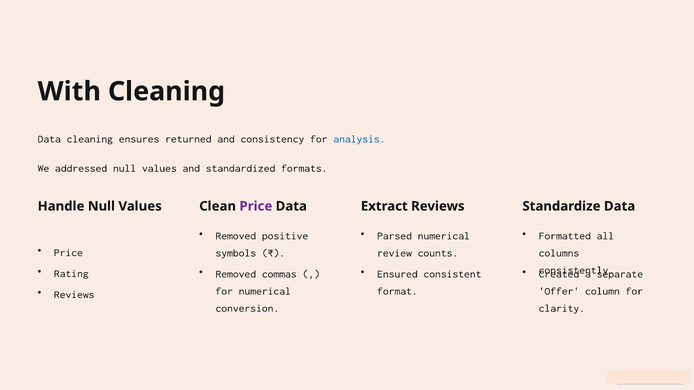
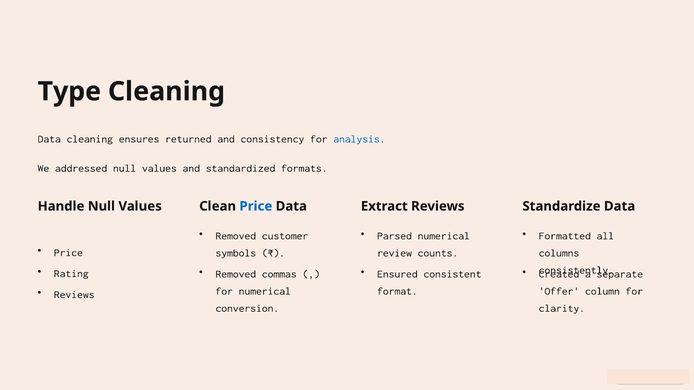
With: With -> Type (69, 92)
Price colour: purple -> blue (256, 206)
positive: positive -> customer (285, 236)
